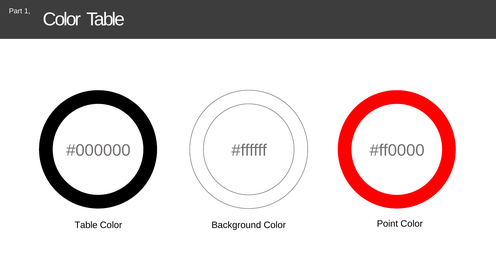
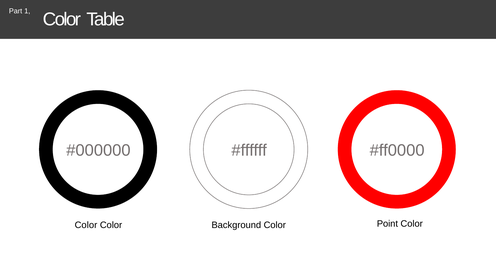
Table: Table -> Color (86, 225)
